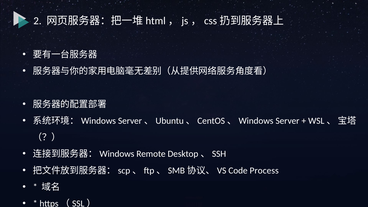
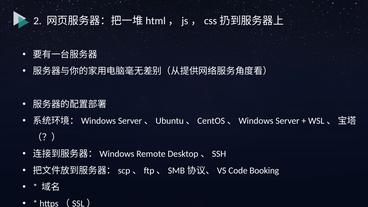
Process: Process -> Booking (264, 171)
